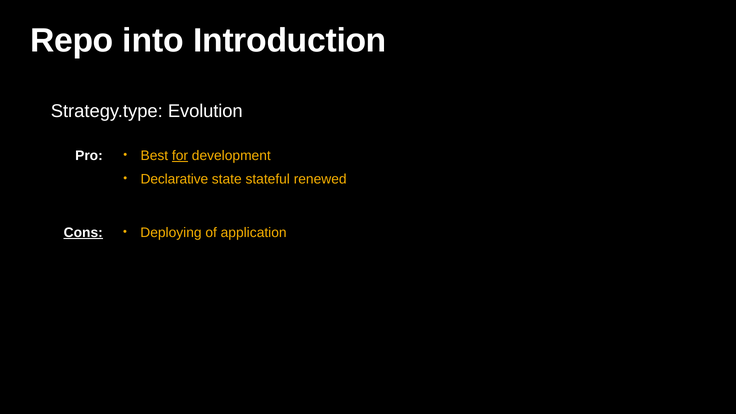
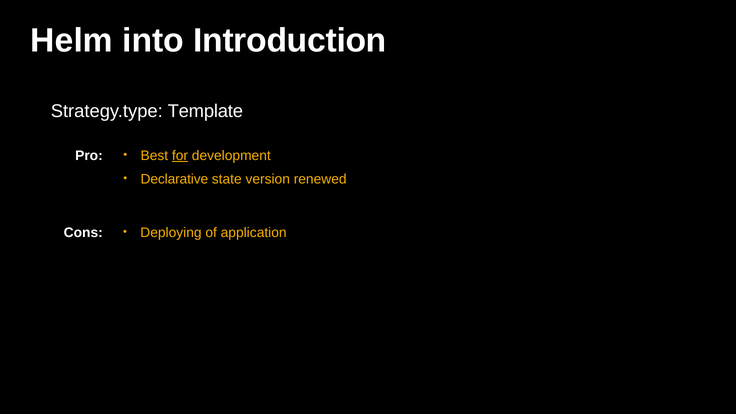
Repo: Repo -> Helm (72, 40)
Evolution: Evolution -> Template (205, 111)
stateful: stateful -> version (268, 179)
Cons underline: present -> none (83, 233)
